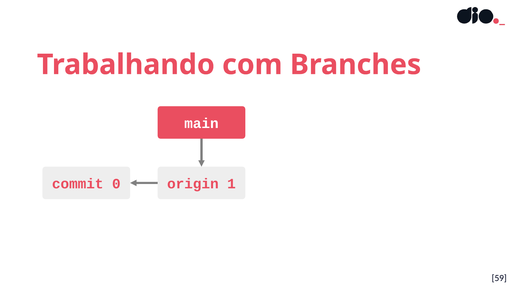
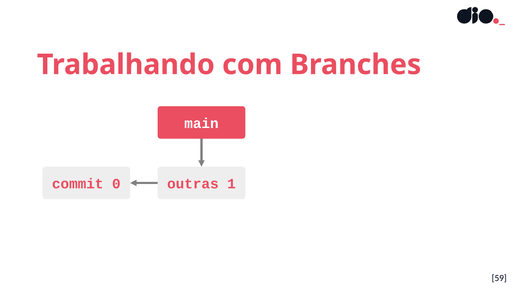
origin: origin -> outras (193, 184)
